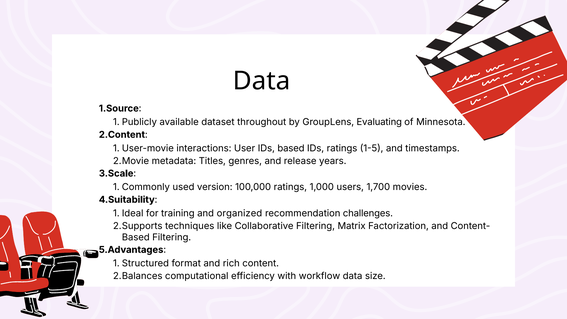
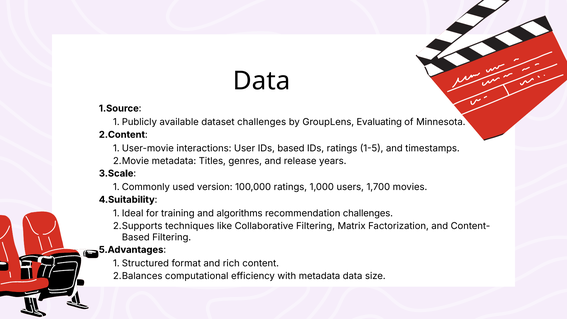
dataset throughout: throughout -> challenges (262, 122)
organized: organized -> algorithms (240, 213)
with workflow: workflow -> metadata (320, 276)
